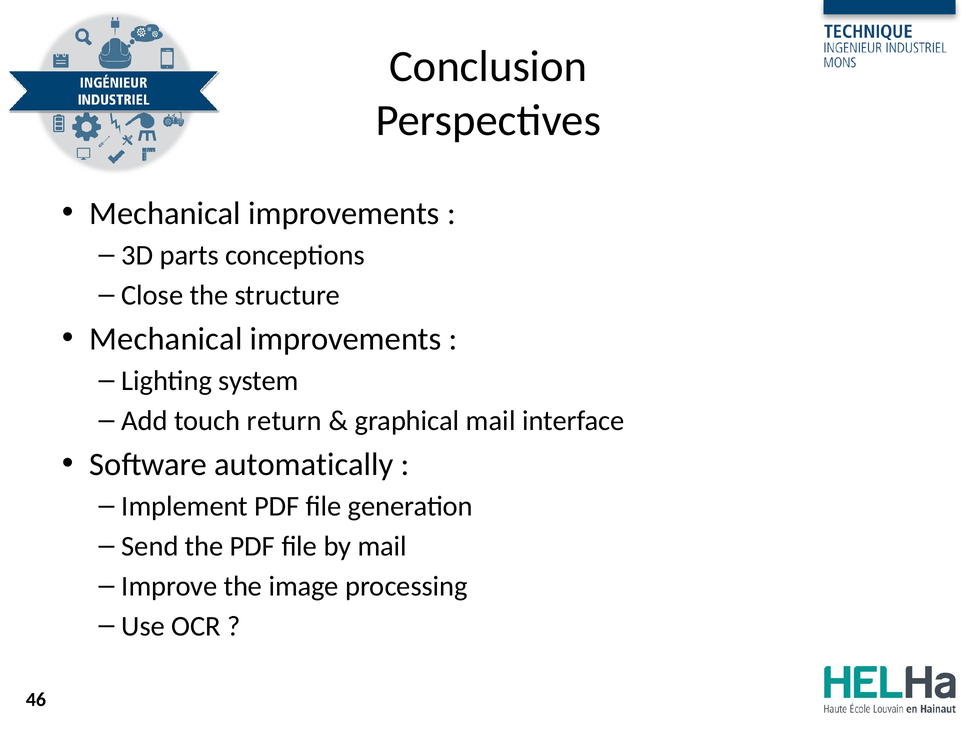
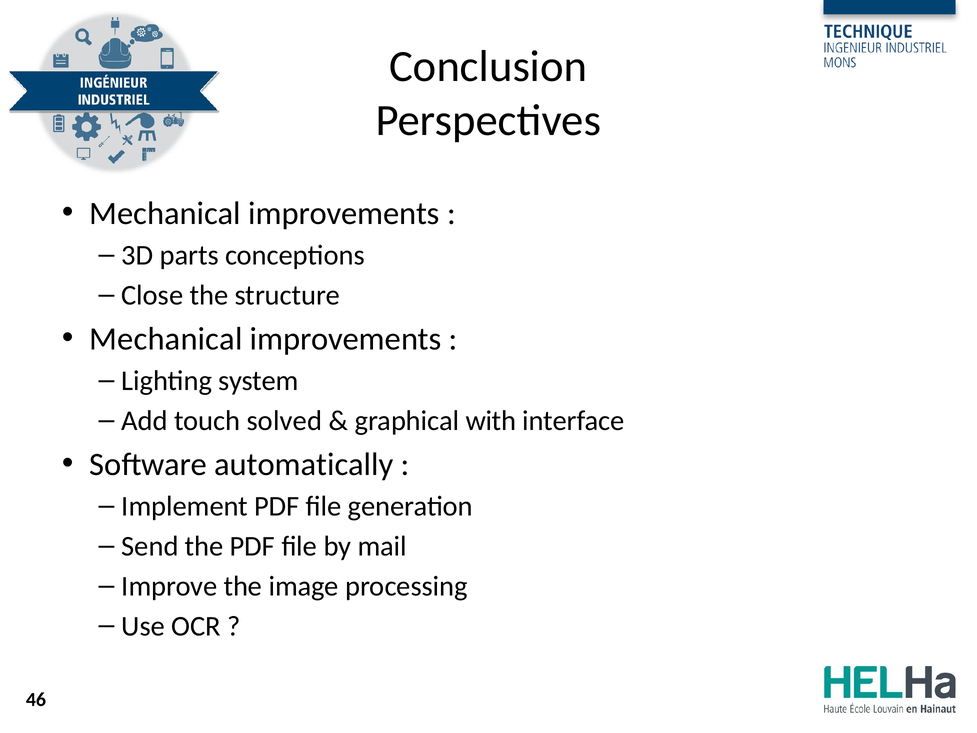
return: return -> solved (284, 421)
graphical mail: mail -> with (491, 421)
